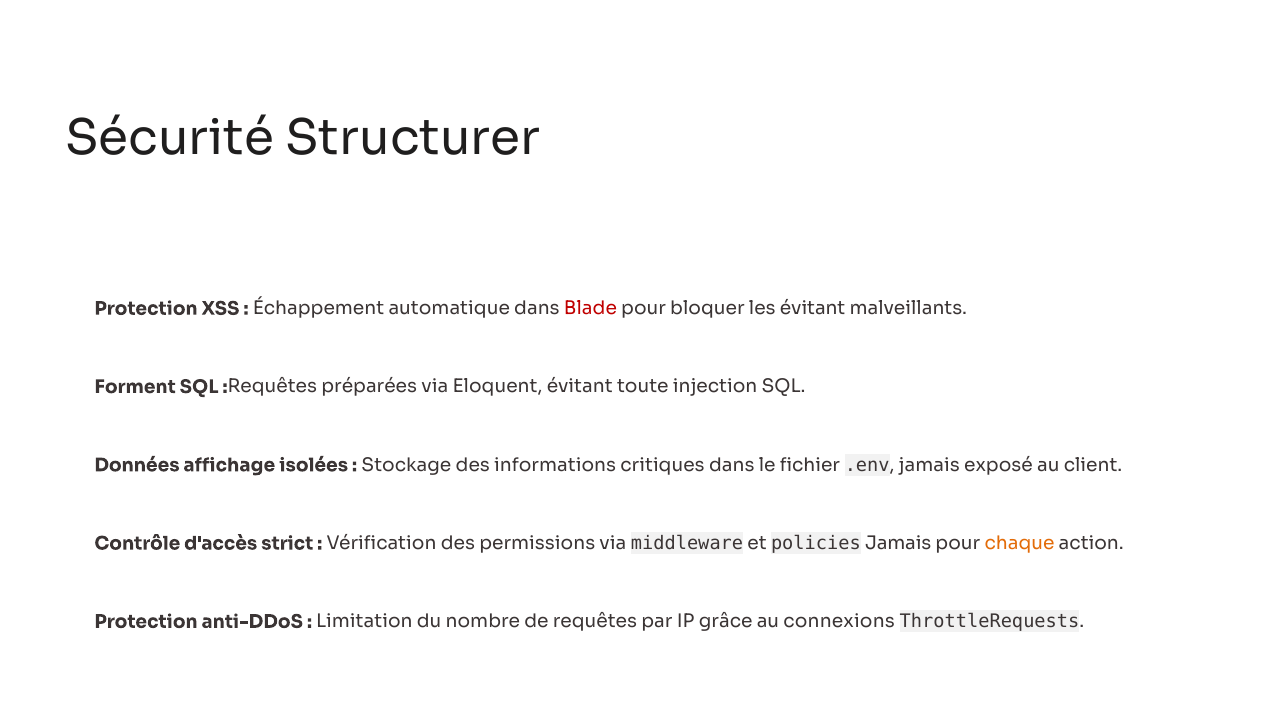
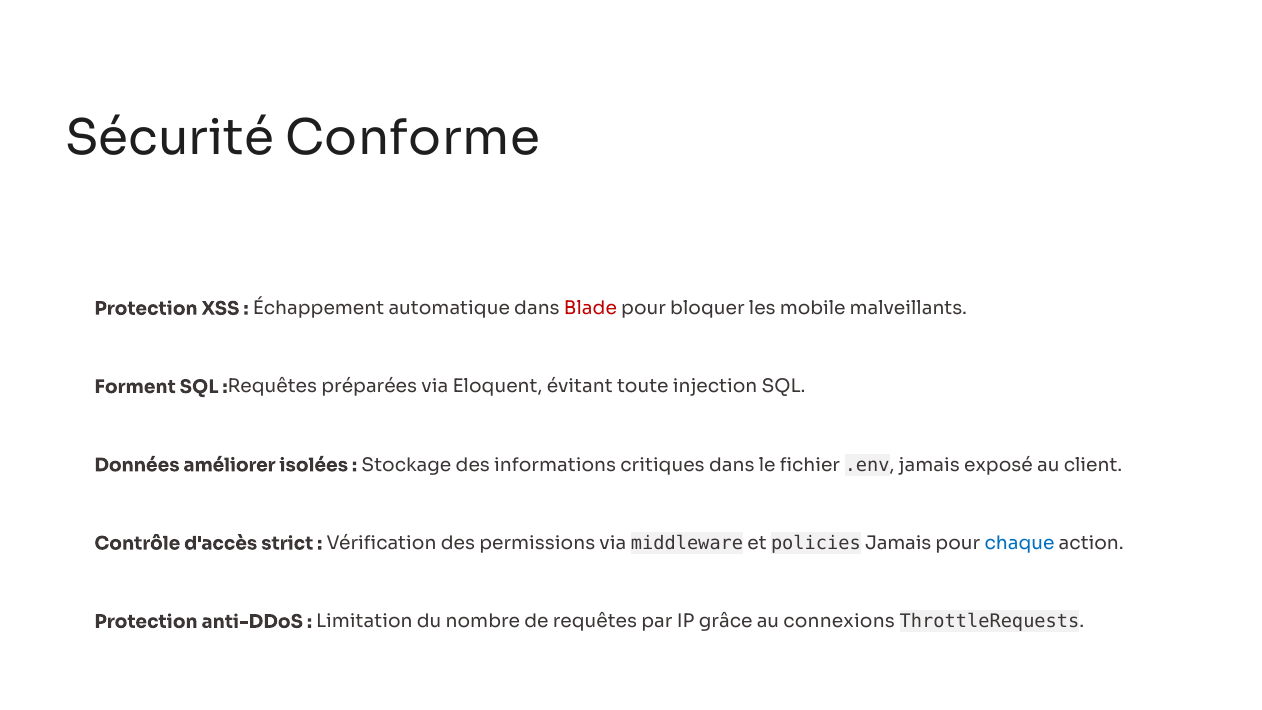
Structurer: Structurer -> Conforme (413, 139)
les évitant: évitant -> mobile (813, 309)
affichage: affichage -> améliorer (230, 465)
chaque colour: orange -> blue (1020, 543)
